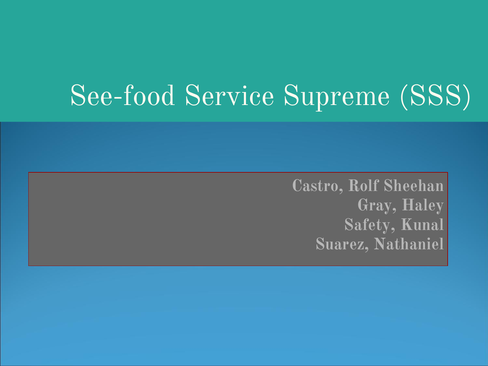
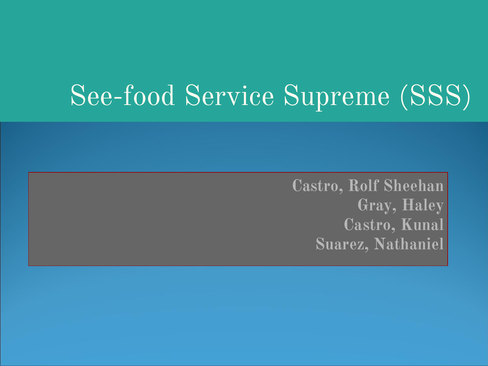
Safety: Safety -> Castro (370, 225)
